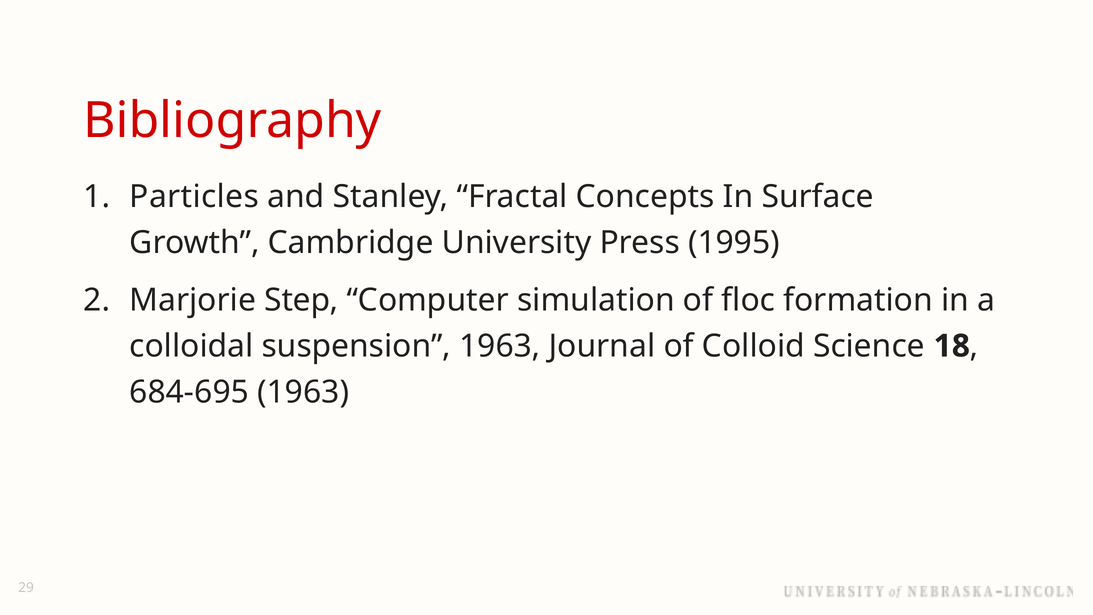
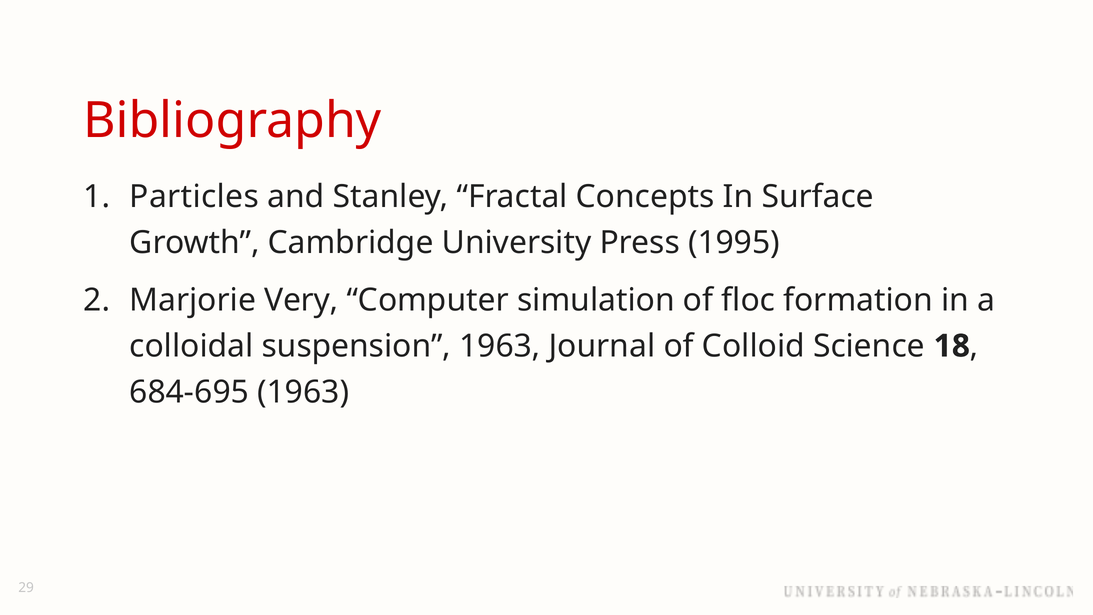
Step: Step -> Very (301, 300)
